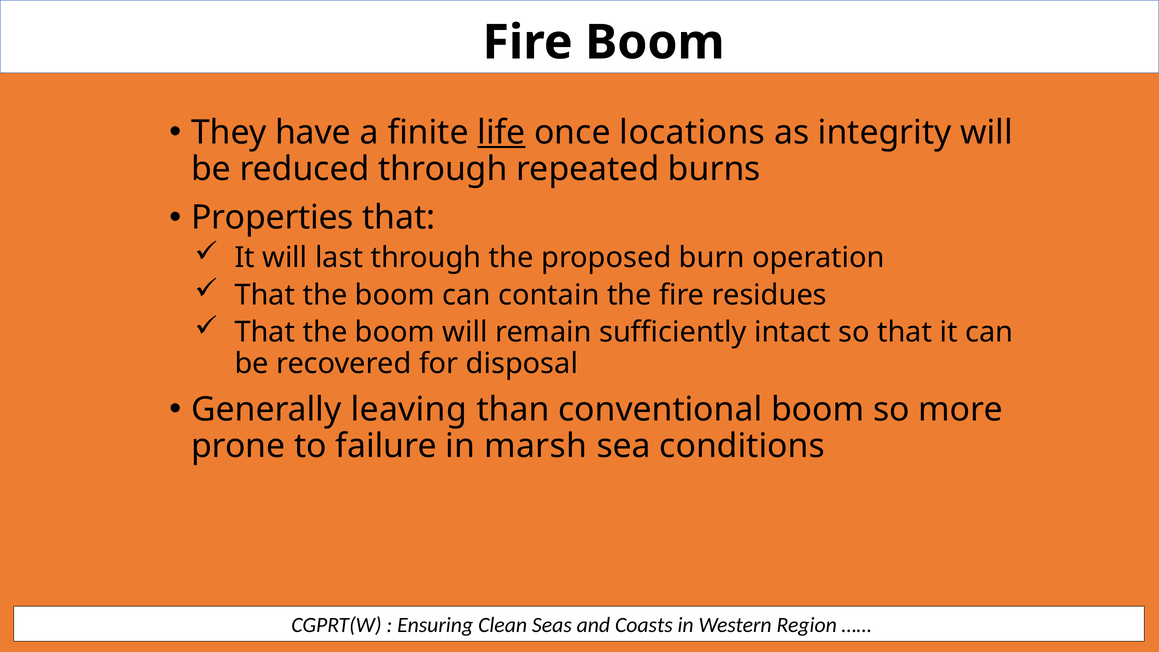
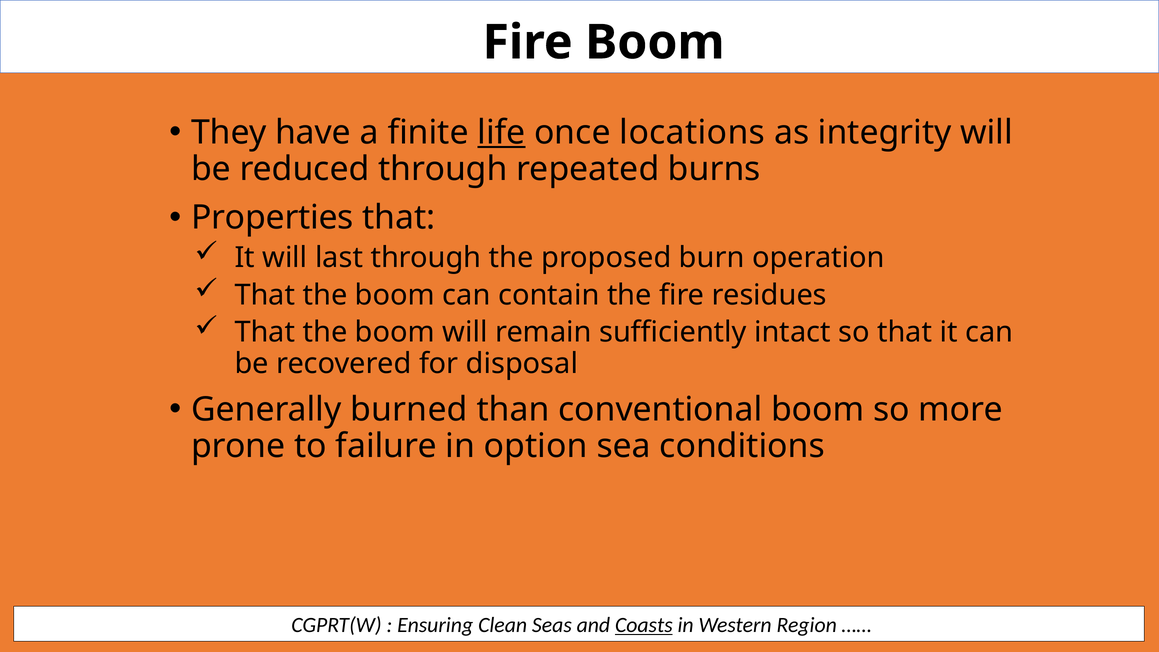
leaving: leaving -> burned (409, 410)
marsh: marsh -> option (536, 446)
Coasts underline: none -> present (644, 625)
